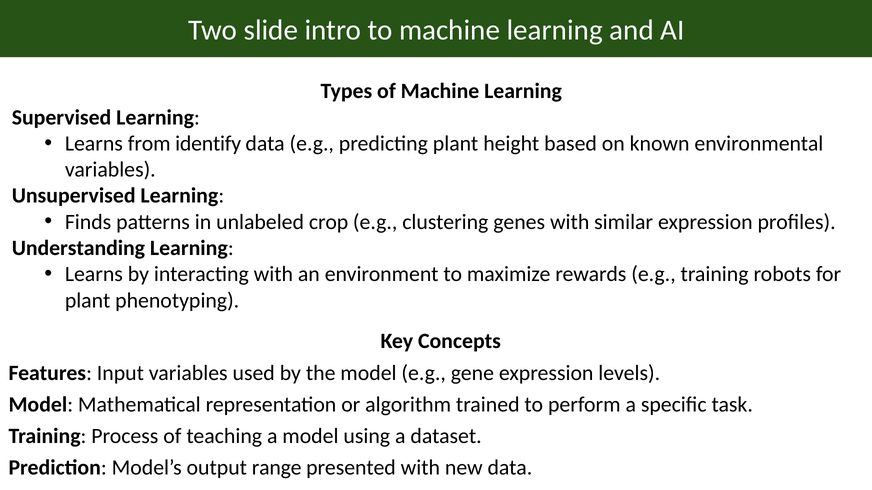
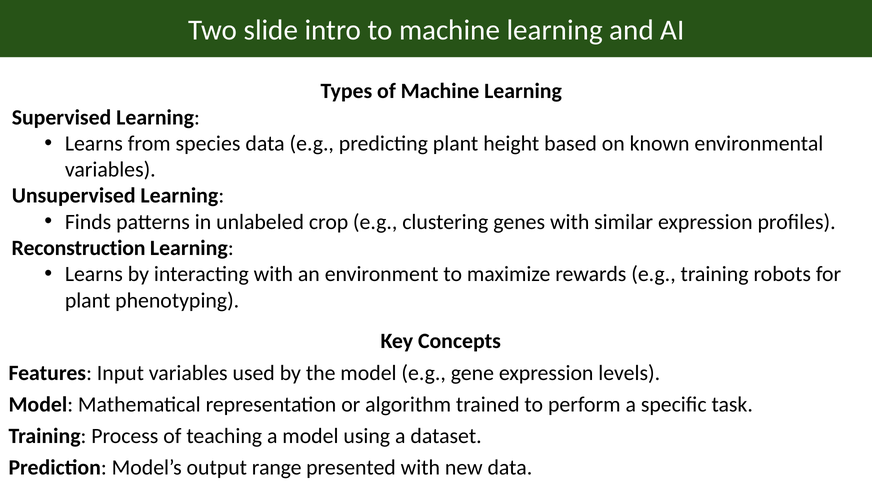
identify: identify -> species (208, 144)
Understanding: Understanding -> Reconstruction (78, 248)
